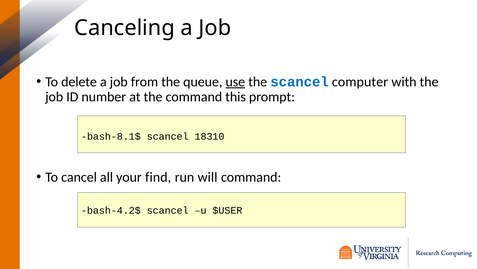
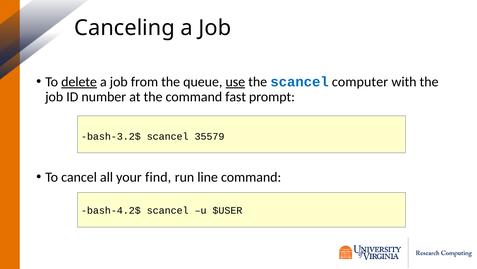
delete underline: none -> present (79, 82)
this: this -> fast (236, 97)
bash-8.1$: bash-8.1$ -> bash-3.2$ (111, 136)
18310: 18310 -> 35579 (210, 136)
will: will -> line (208, 177)
